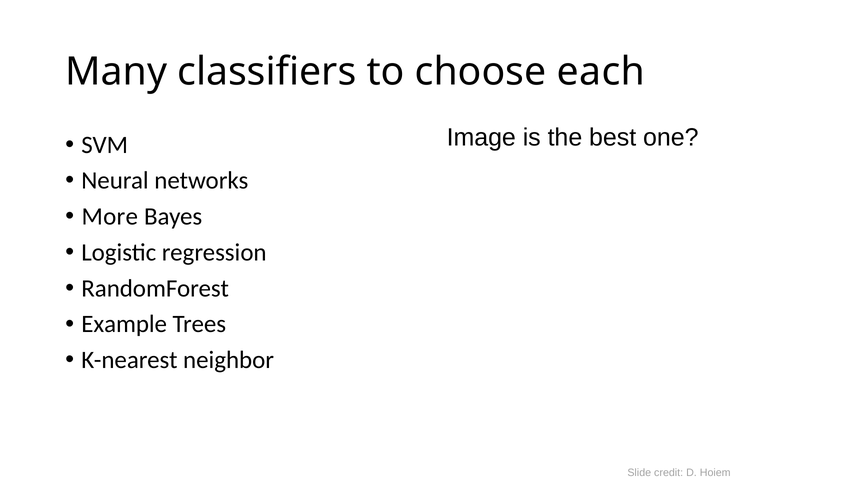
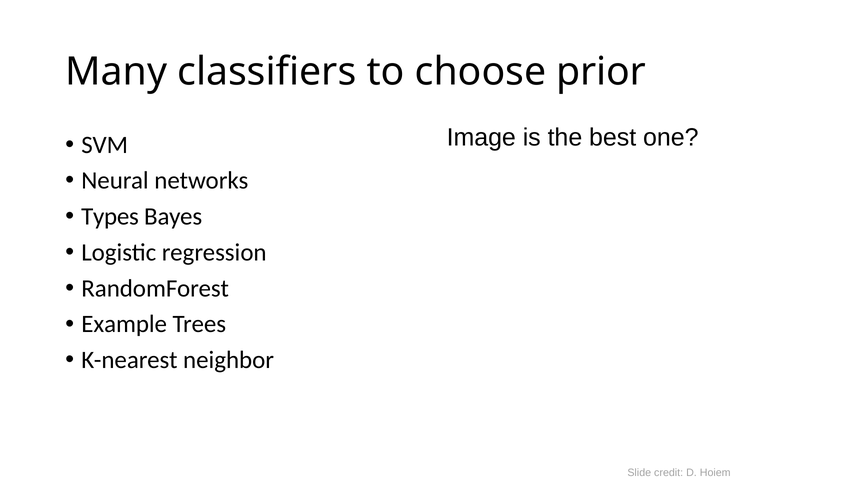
each: each -> prior (601, 72)
More: More -> Types (110, 216)
